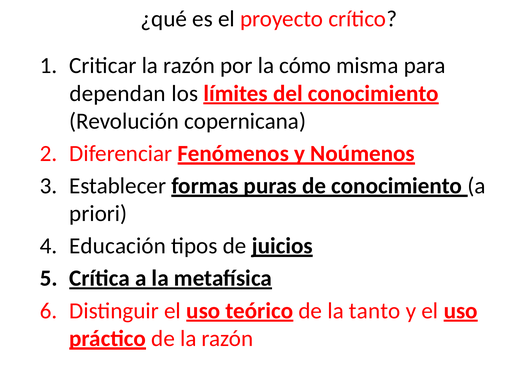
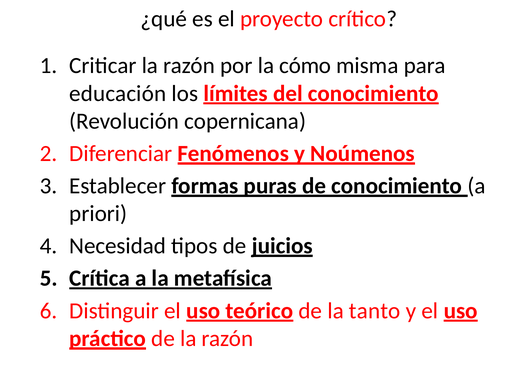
dependan: dependan -> educación (118, 93)
Educación: Educación -> Necesidad (118, 246)
